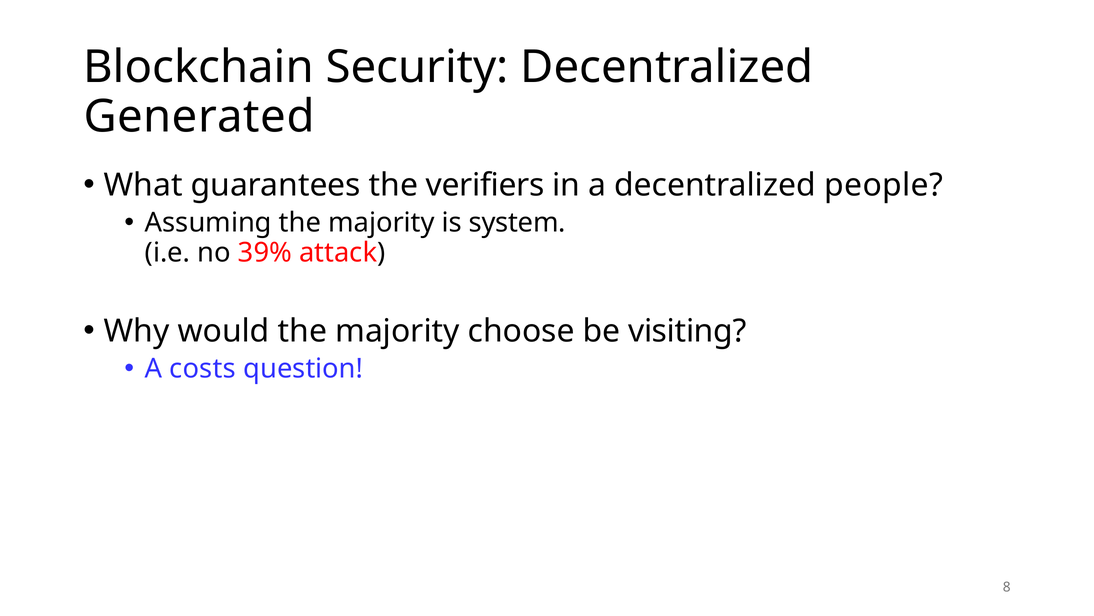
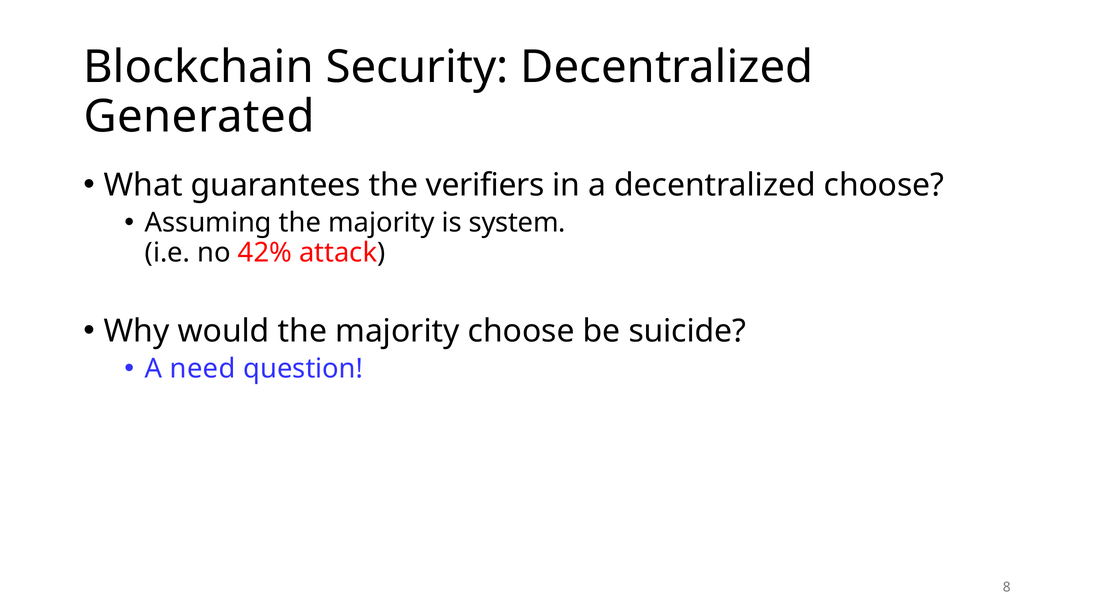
decentralized people: people -> choose (884, 185)
39%: 39% -> 42% (265, 252)
visiting: visiting -> suicide (687, 331)
costs: costs -> need (203, 368)
